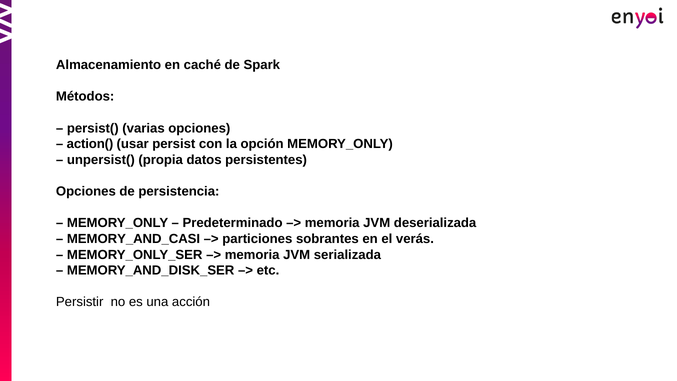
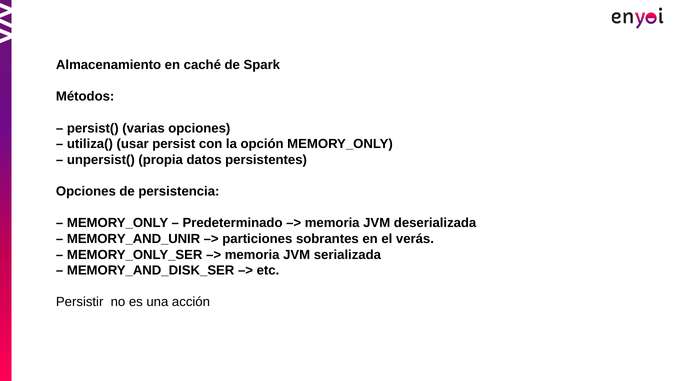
action(: action( -> utiliza( (90, 144)
MEMORY_AND_CASI: MEMORY_AND_CASI -> MEMORY_AND_UNIR (134, 239)
